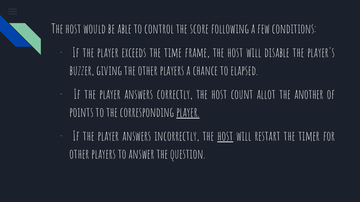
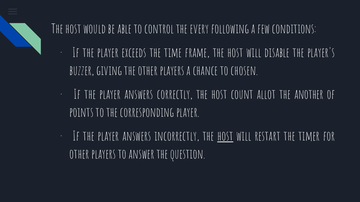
score: score -> every (199, 29)
elapsed: elapsed -> chosen (244, 71)
player underline: present -> none (188, 113)
